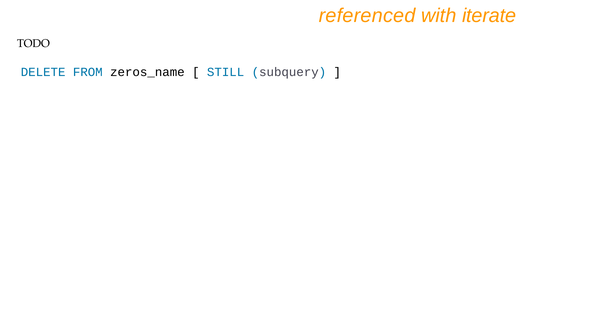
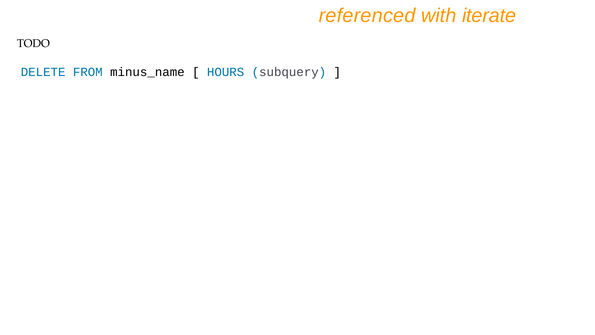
zeros_name: zeros_name -> minus_name (147, 72)
STILL: STILL -> HOURS (226, 72)
